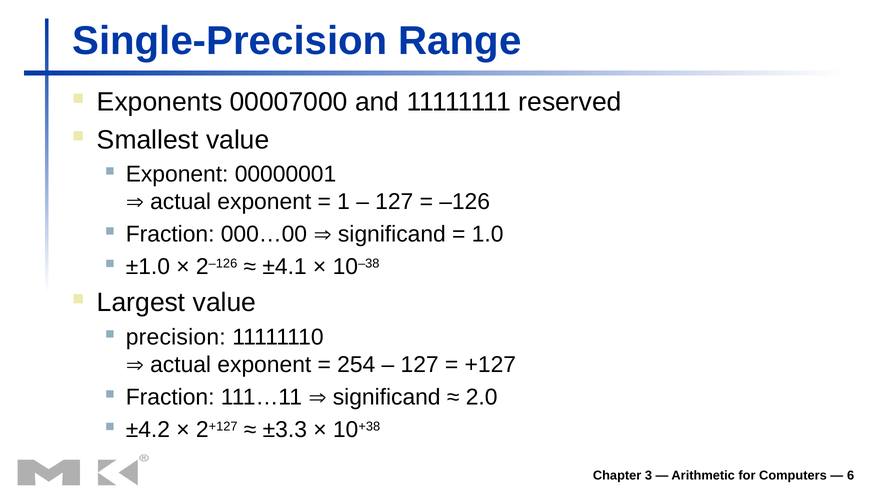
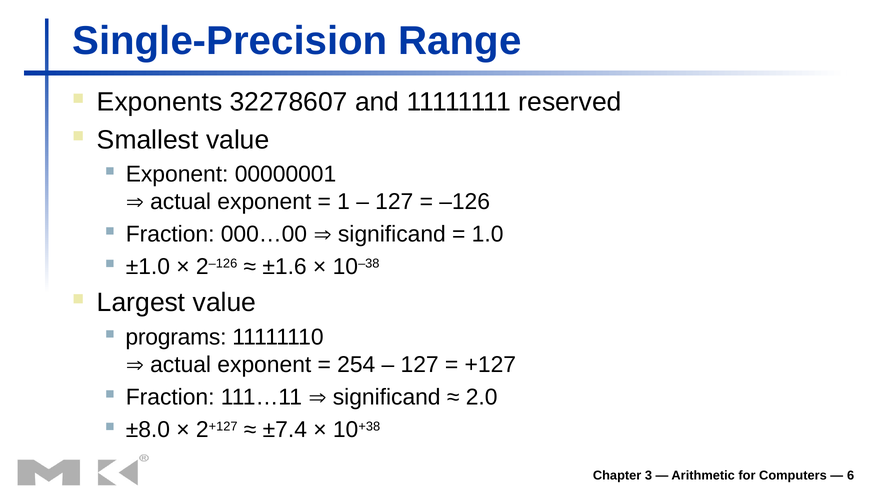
00007000: 00007000 -> 32278607 (289, 102)
±4.1: ±4.1 -> ±1.6 (285, 267)
precision: precision -> programs (176, 337)
±4.2: ±4.2 -> ±8.0 (148, 430)
±3.3: ±3.3 -> ±7.4 (285, 430)
